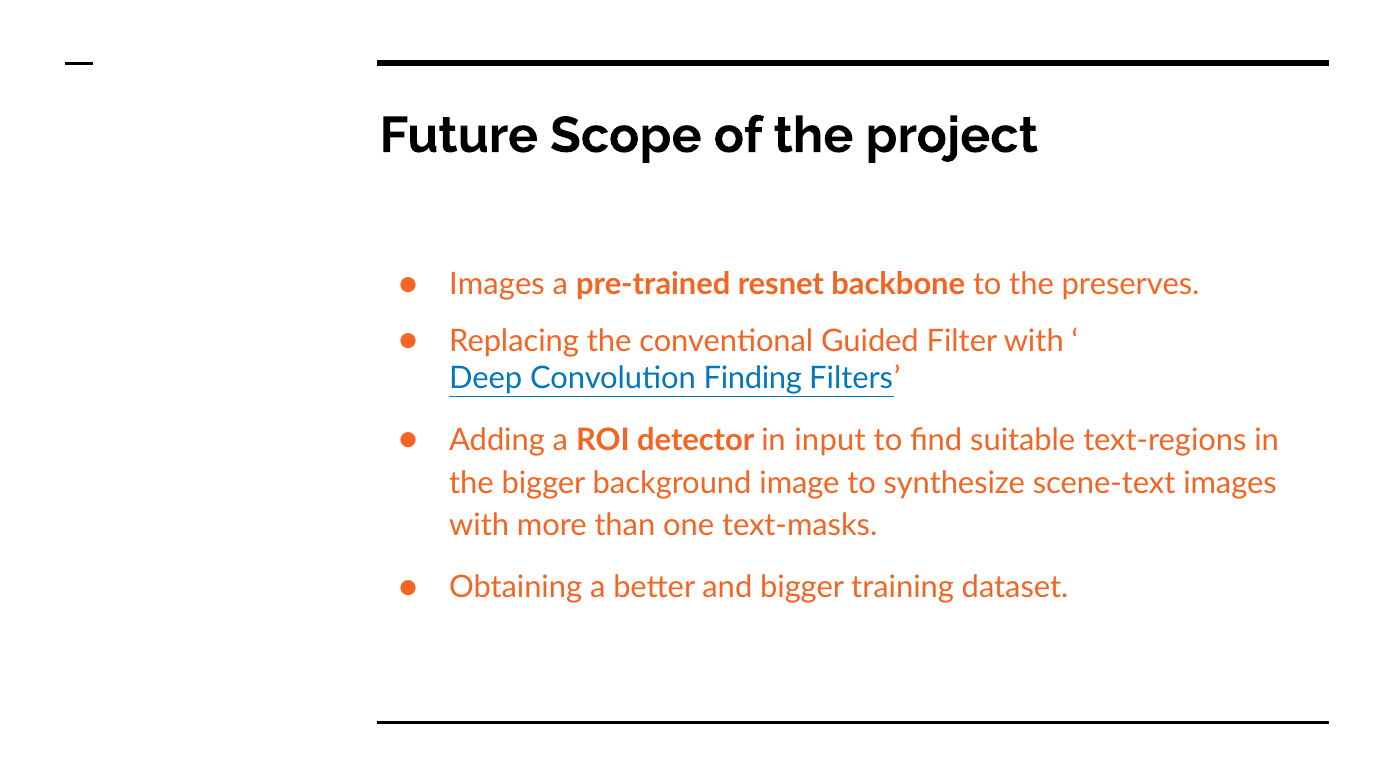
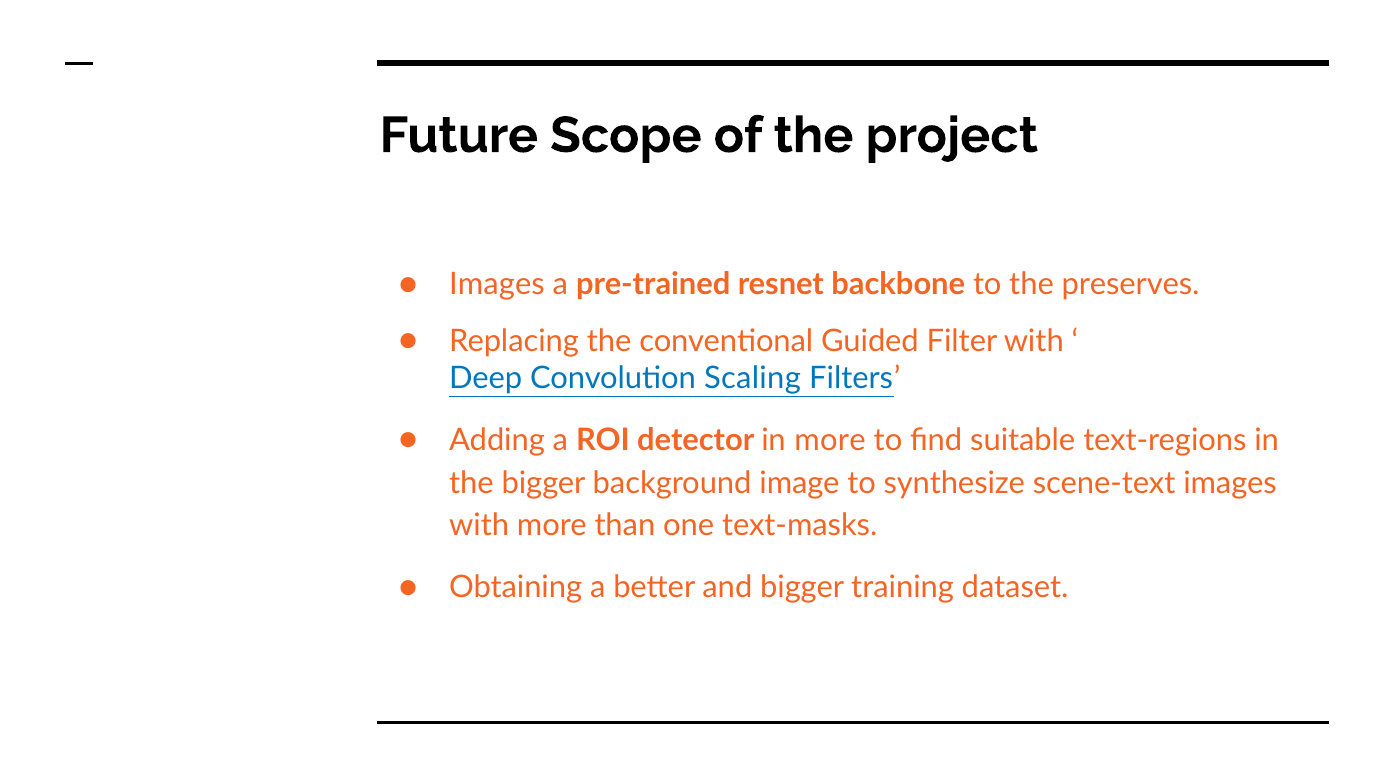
Finding: Finding -> Scaling (752, 378)
in input: input -> more (830, 440)
